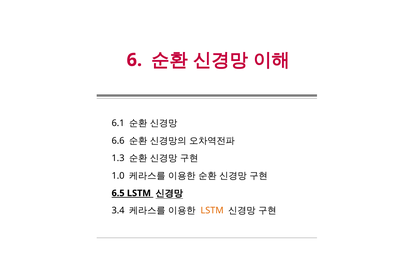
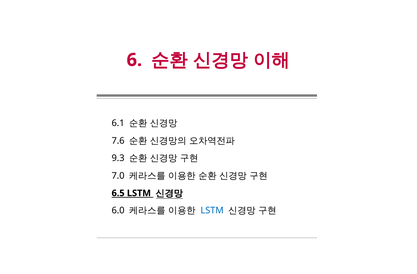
6.6: 6.6 -> 7.6 (118, 141)
1.3: 1.3 -> 9.3 (118, 158)
1.0: 1.0 -> 7.0 (118, 176)
3.4: 3.4 -> 6.0 (118, 211)
LSTM colour: orange -> blue (212, 211)
